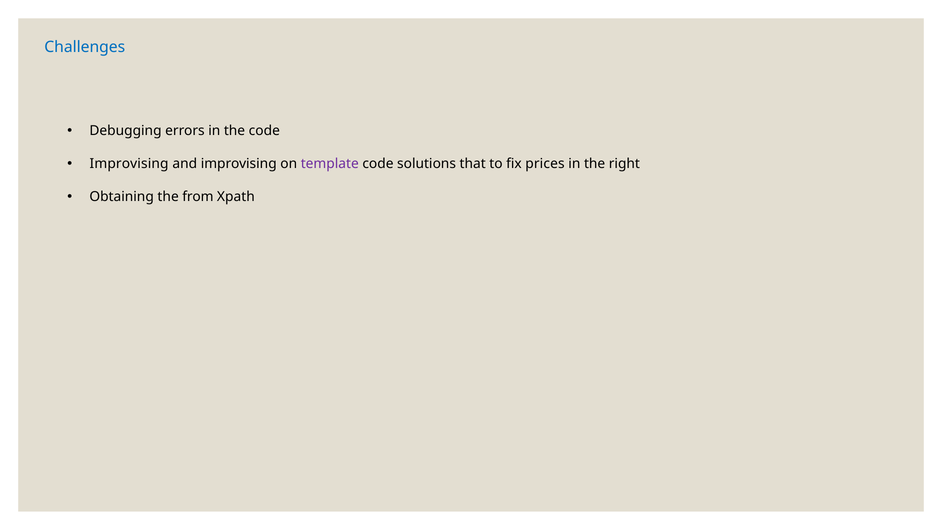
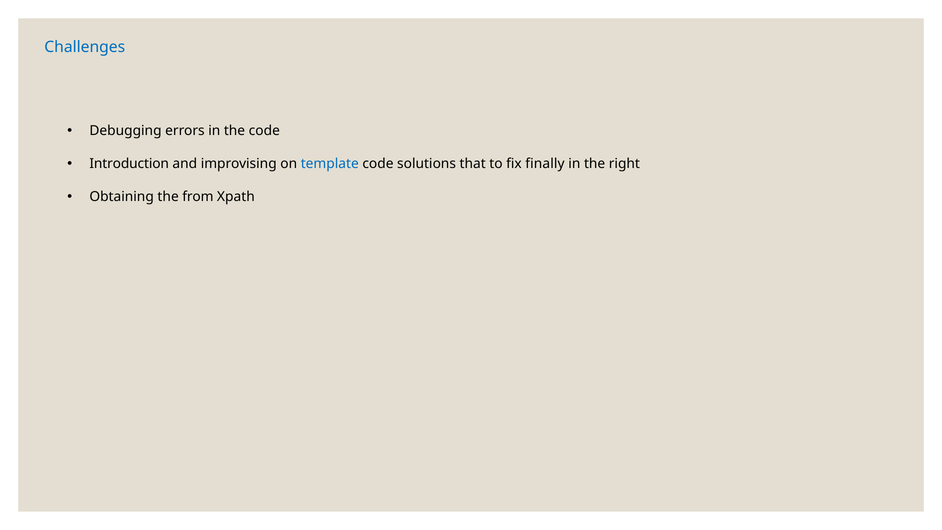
Improvising: Improvising -> Introduction (129, 164)
template colour: purple -> blue (330, 164)
prices: prices -> finally (545, 164)
